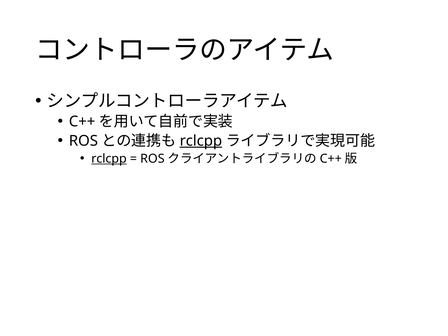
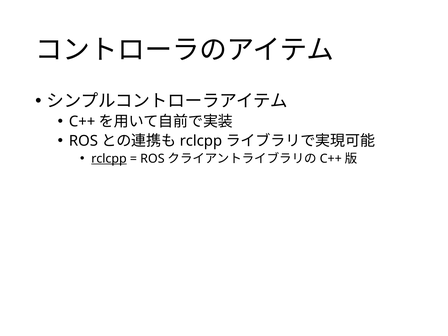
rclcpp underline: present -> none (201, 141)
